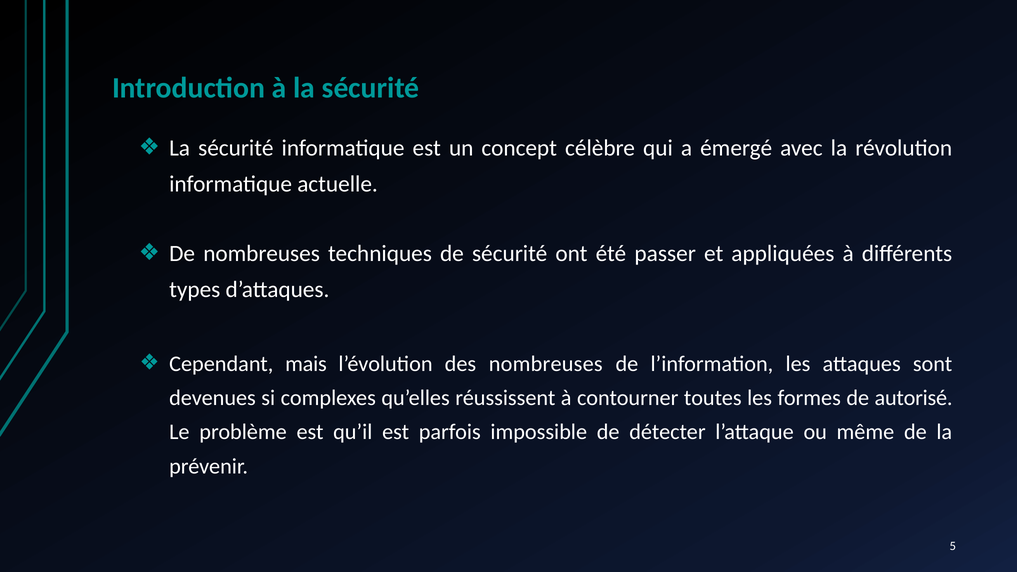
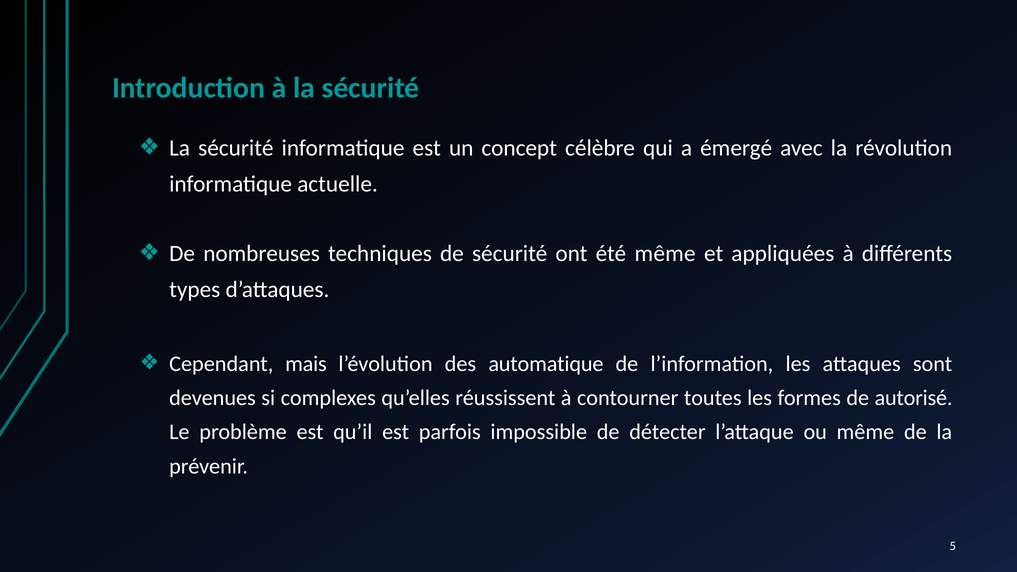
été passer: passer -> même (665, 254)
des nombreuses: nombreuses -> automatique (546, 364)
